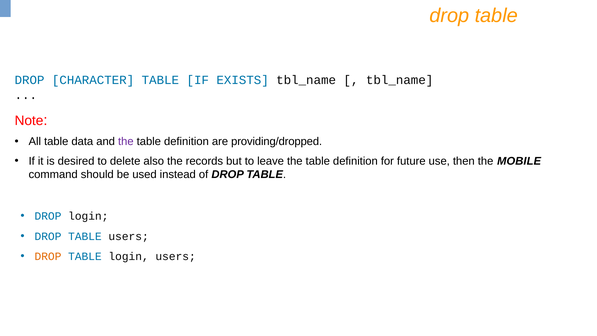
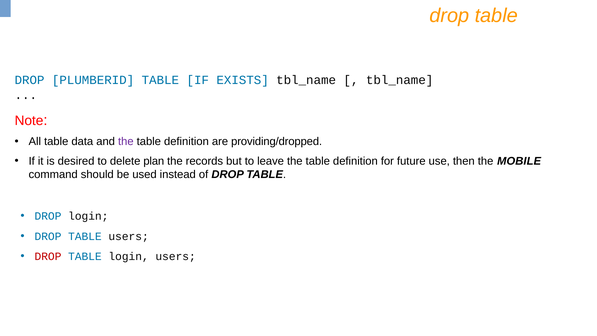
CHARACTER: CHARACTER -> PLUMBERID (93, 80)
also: also -> plan (154, 161)
DROP colour: orange -> red (48, 256)
